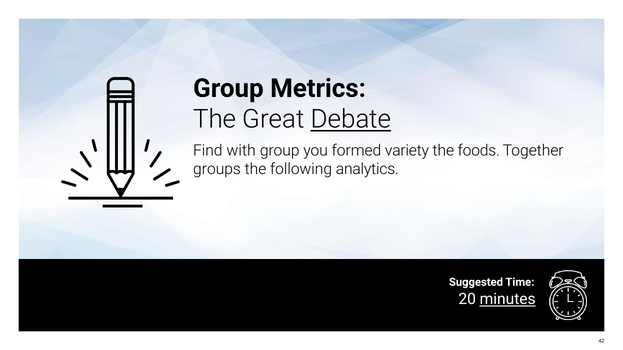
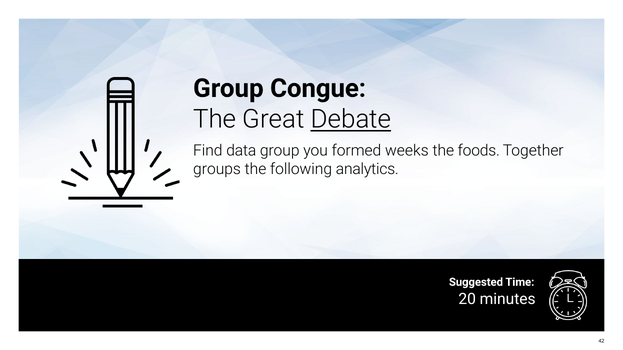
Metrics: Metrics -> Congue (318, 88)
with: with -> data (241, 151)
variety: variety -> weeks (407, 151)
minutes underline: present -> none (508, 300)
